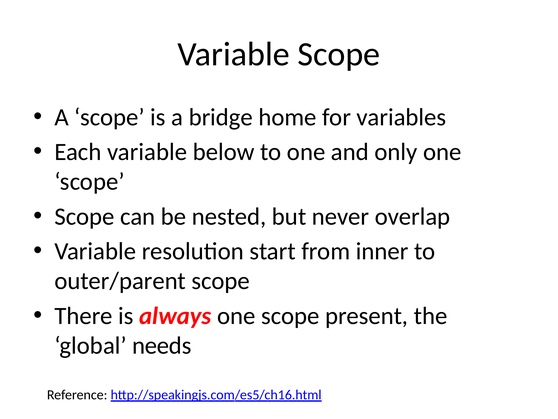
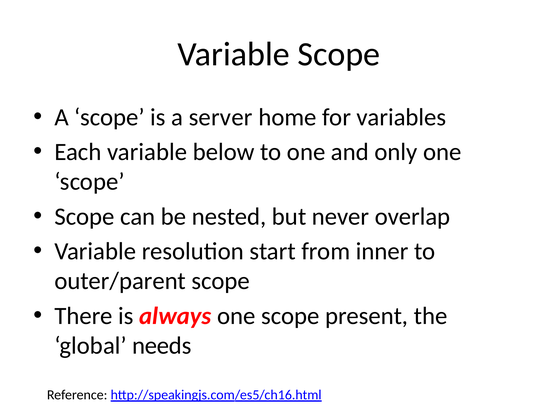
bridge: bridge -> server (221, 117)
